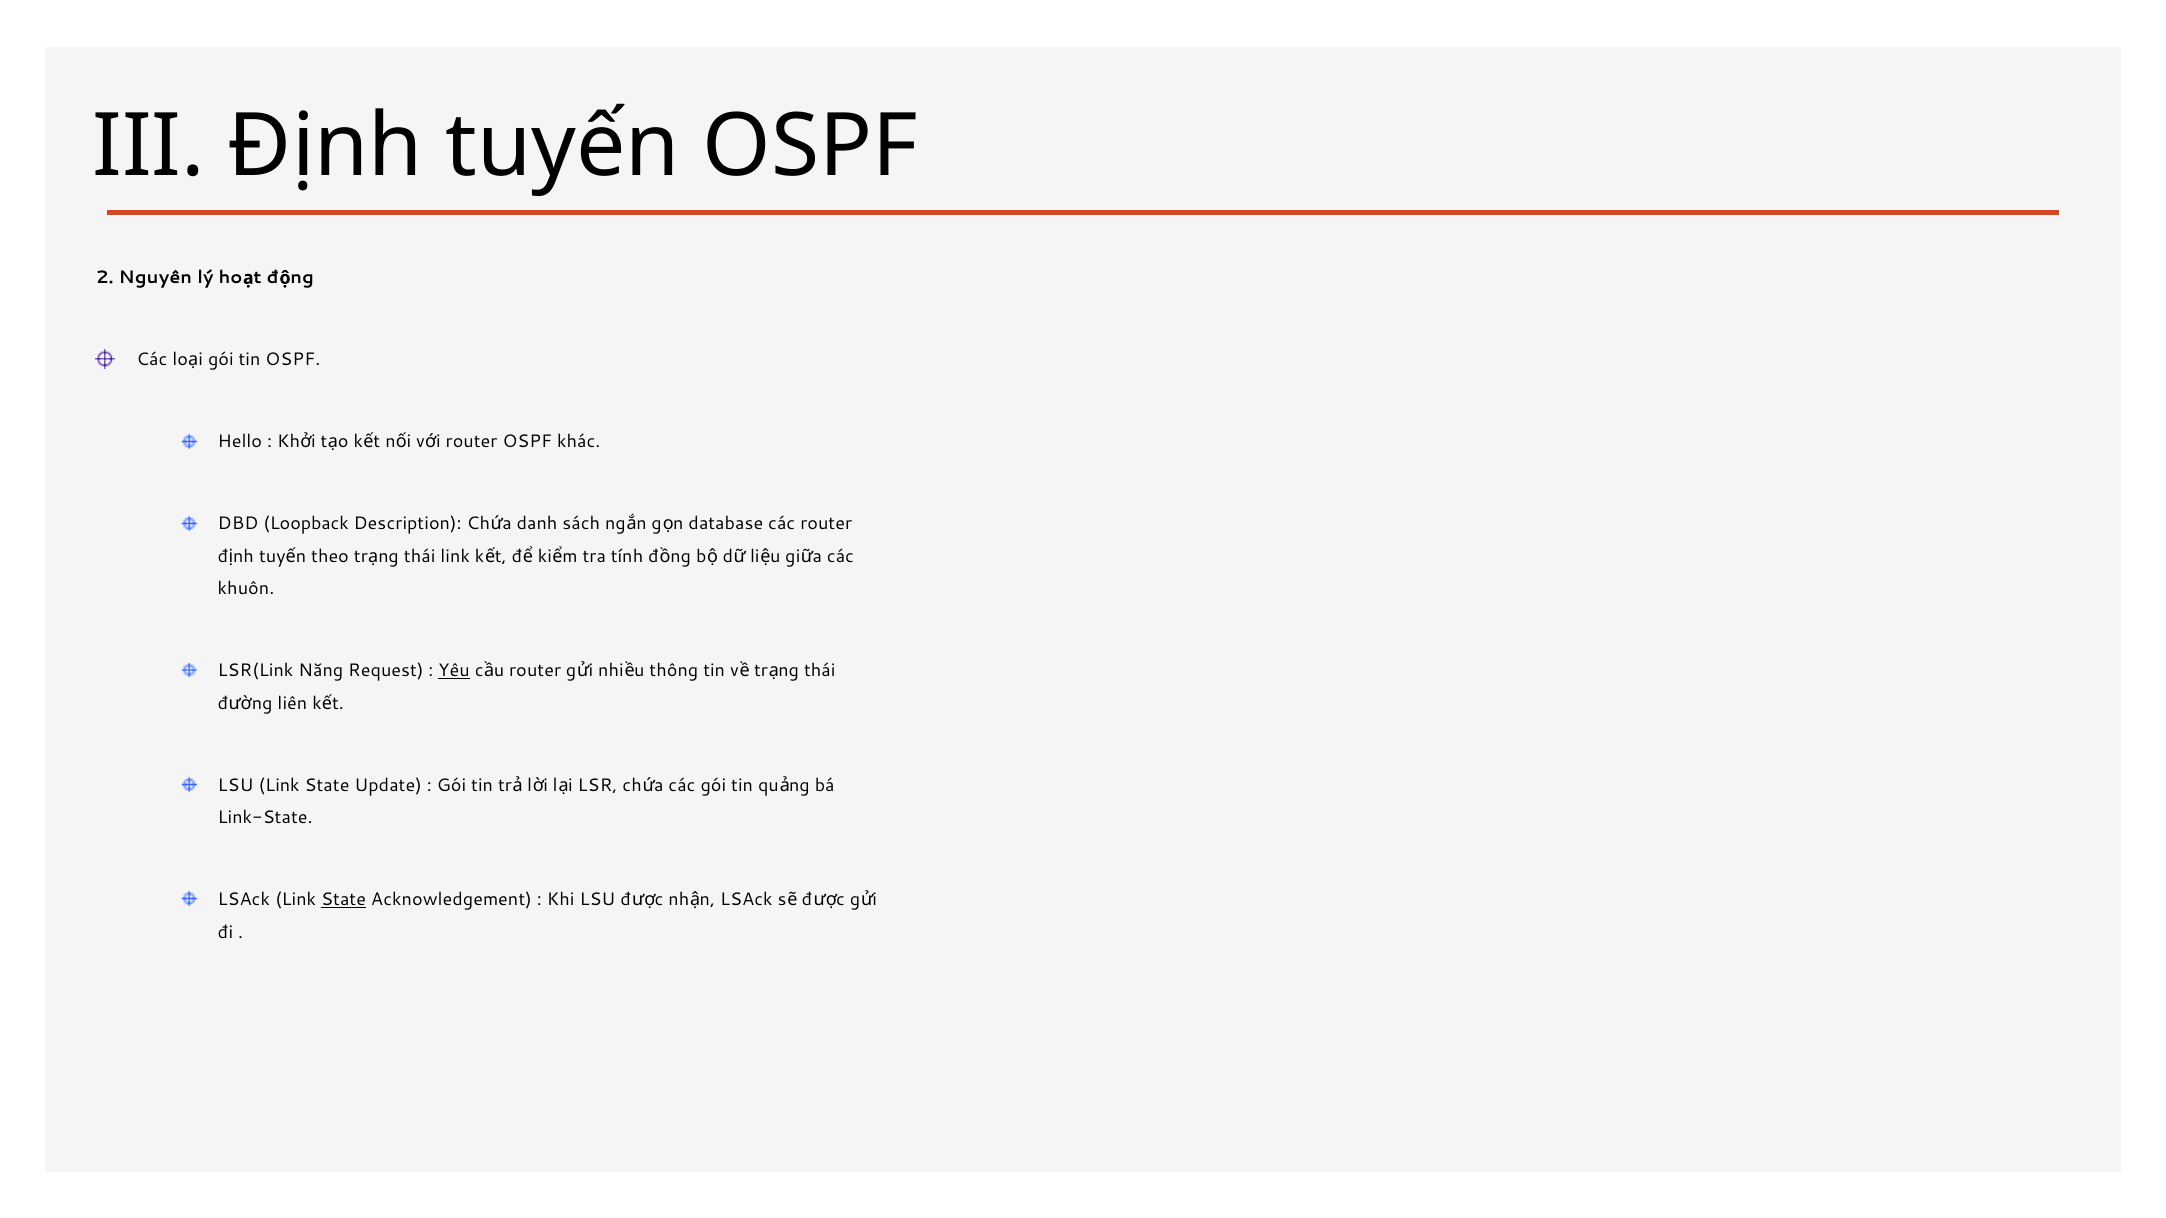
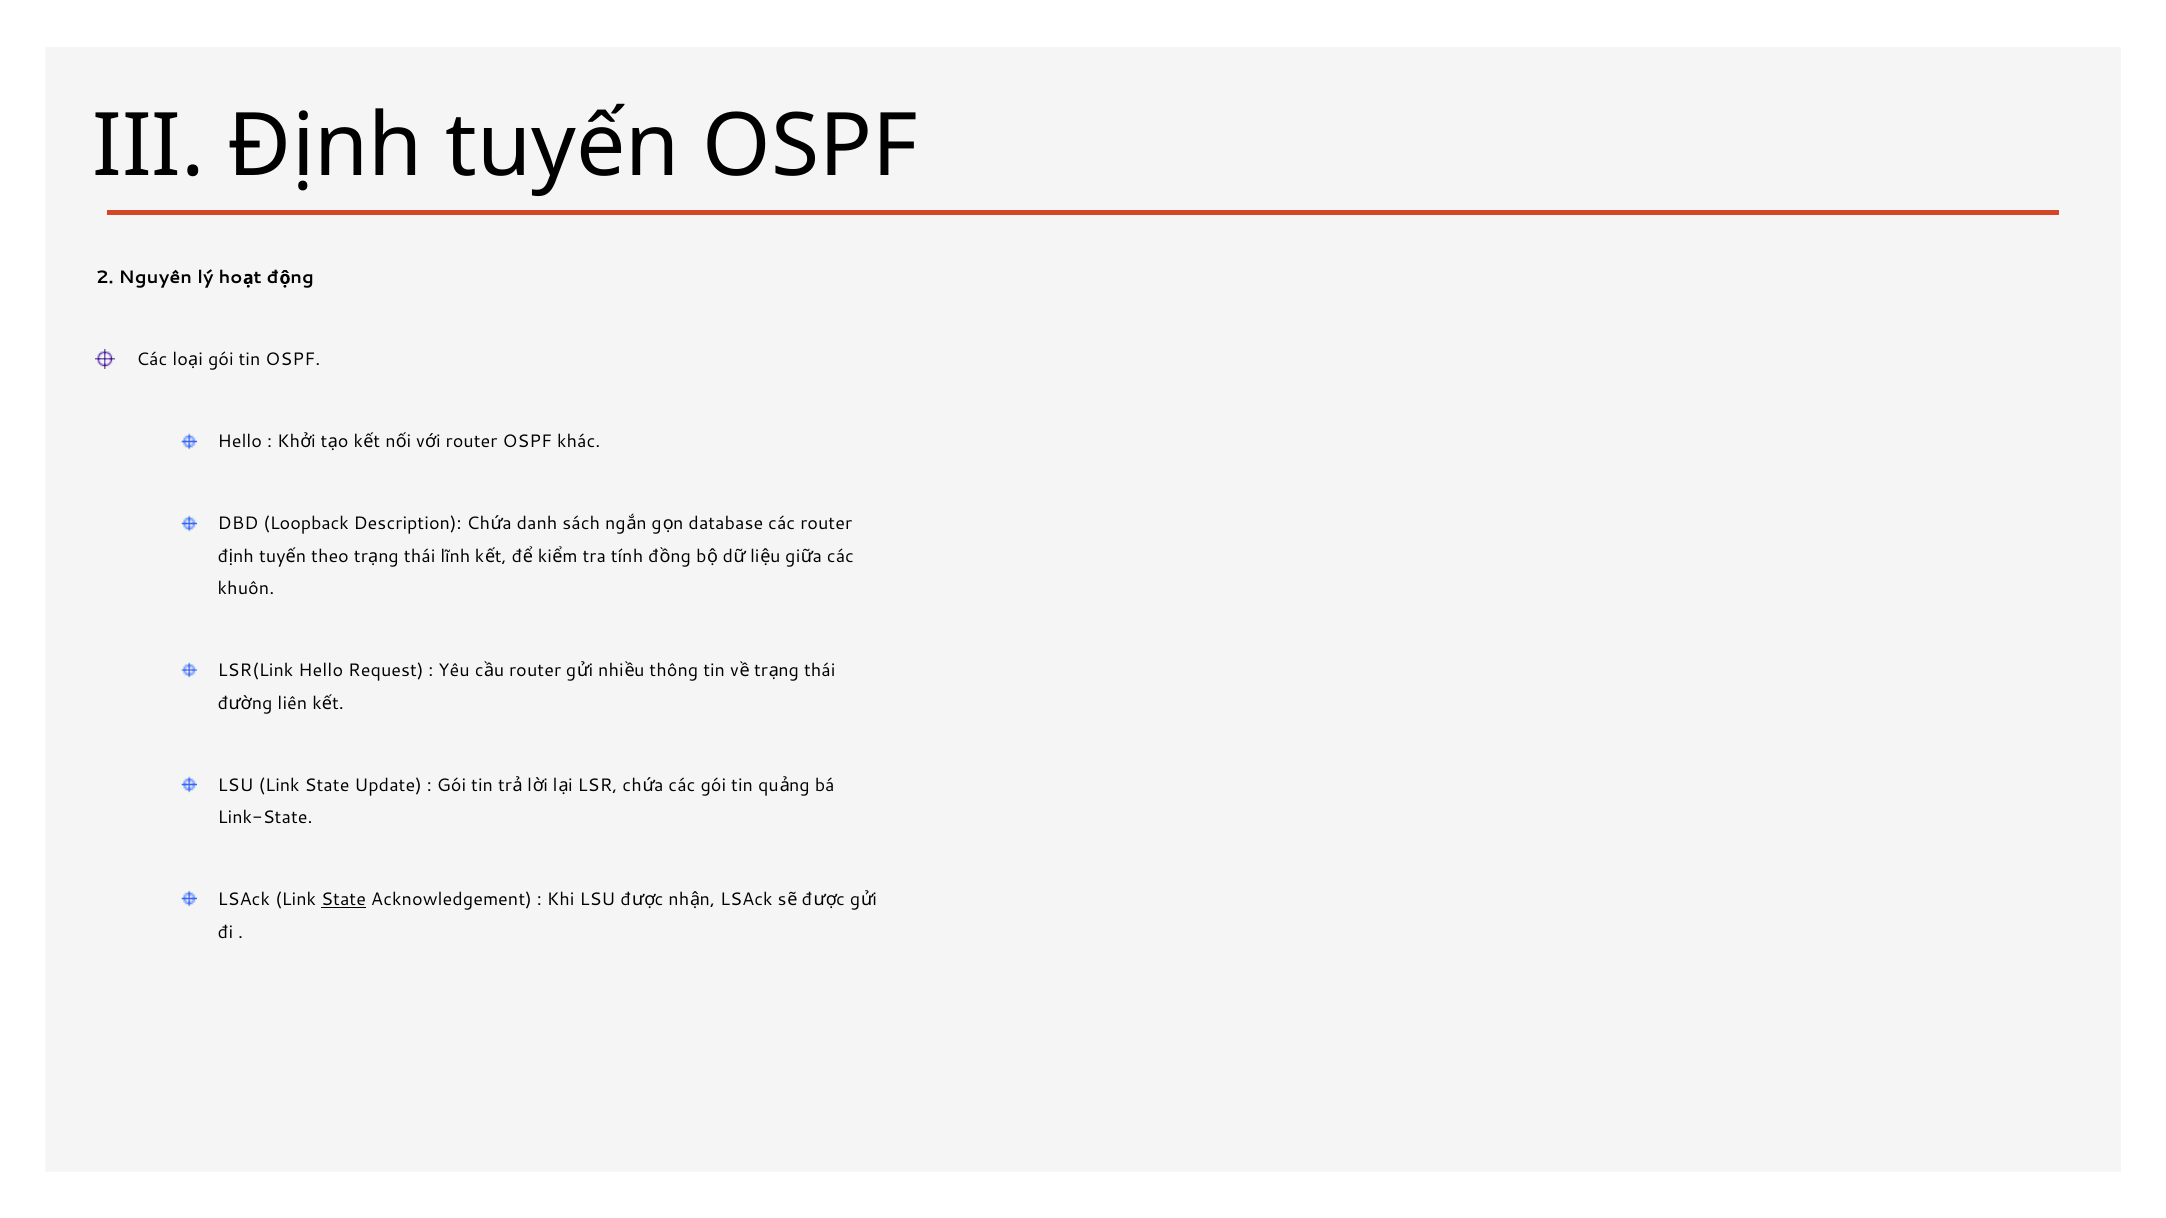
thái link: link -> lĩnh (455, 557)
LSR(Link Năng: Năng -> Hello (321, 671)
Yêu underline: present -> none (454, 671)
